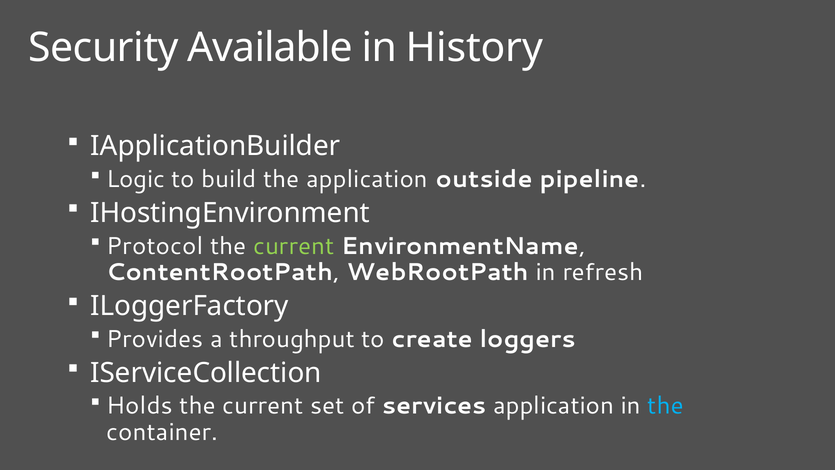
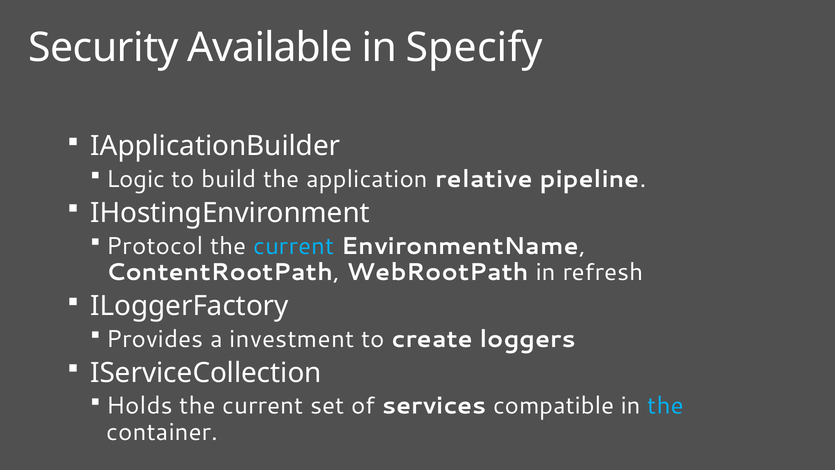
History: History -> Specify (474, 48)
outside: outside -> relative (484, 179)
current colour: light green -> light blue (294, 246)
throughput: throughput -> investment (292, 339)
services application: application -> compatible (554, 406)
